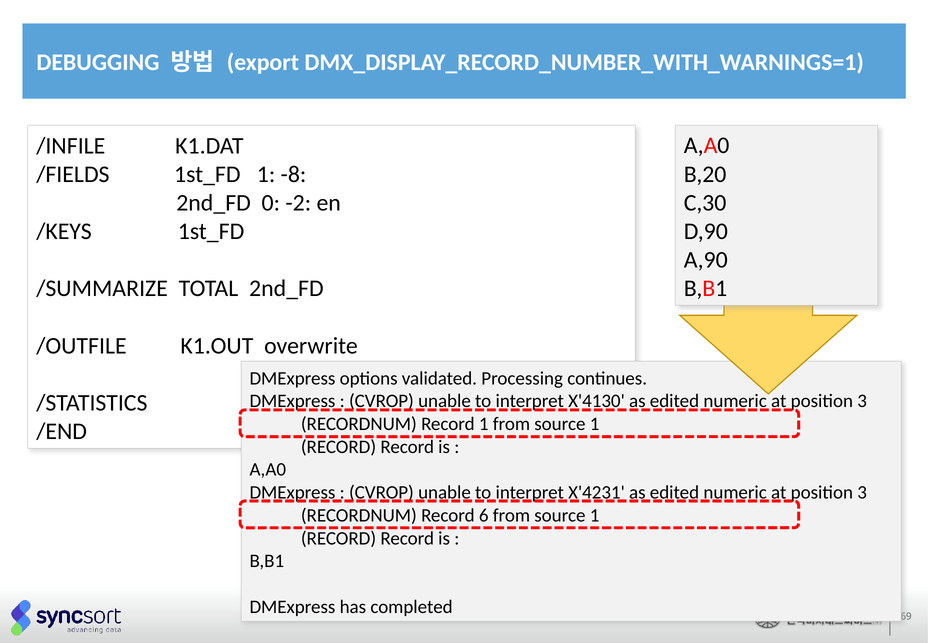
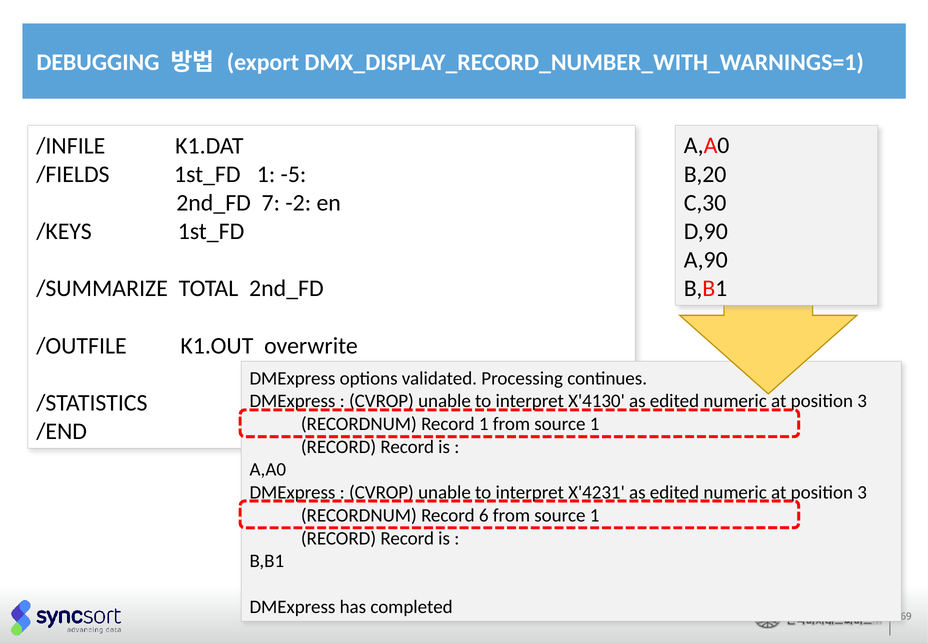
-8: -8 -> -5 (293, 174)
0: 0 -> 7 (271, 203)
